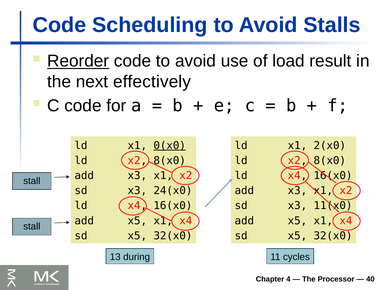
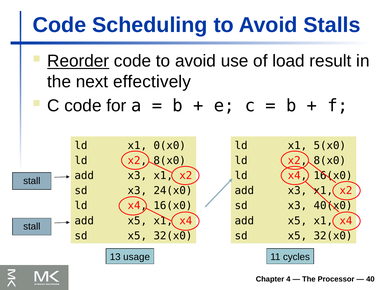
0(x0 underline: present -> none (170, 145)
2(x0: 2(x0 -> 5(x0 (330, 145)
11(x0: 11(x0 -> 40(x0 (333, 205)
during: during -> usage (137, 256)
